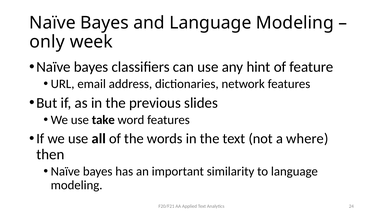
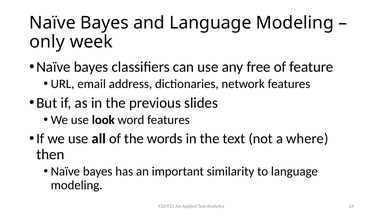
hint: hint -> free (259, 67)
take: take -> look (103, 120)
